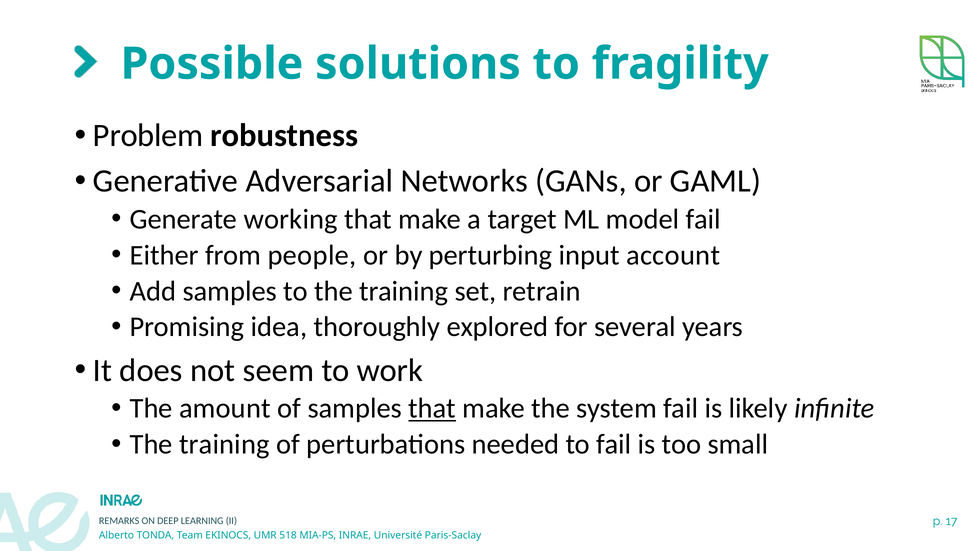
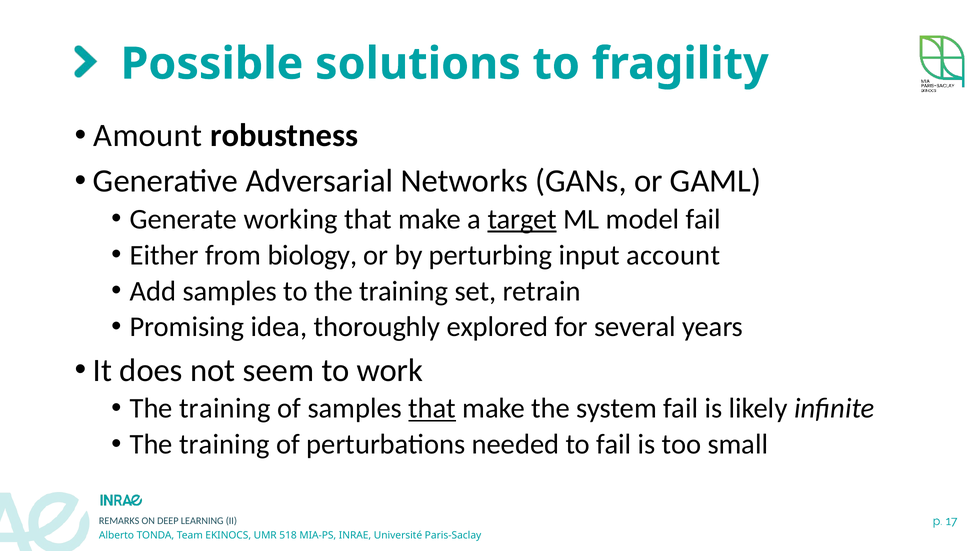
Problem: Problem -> Amount (148, 135)
target underline: none -> present (522, 219)
people: people -> biology (312, 255)
amount: amount -> training (225, 408)
